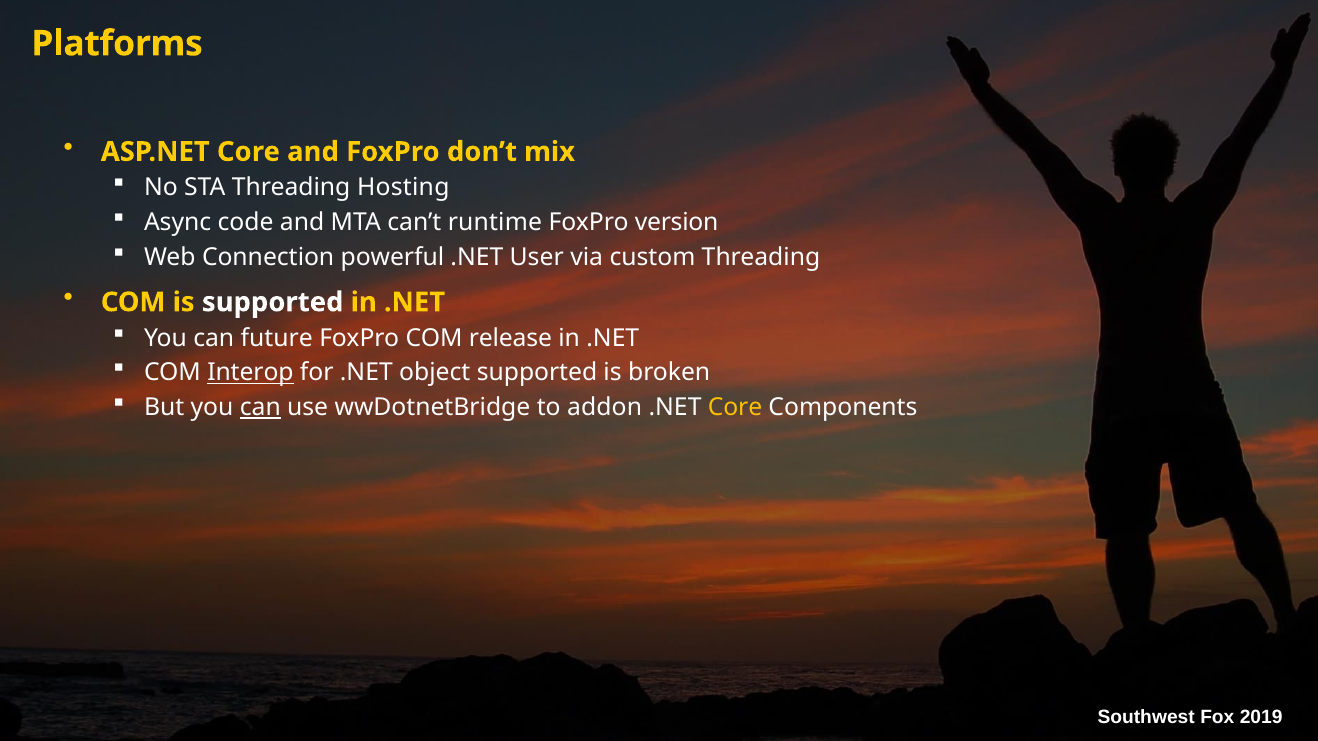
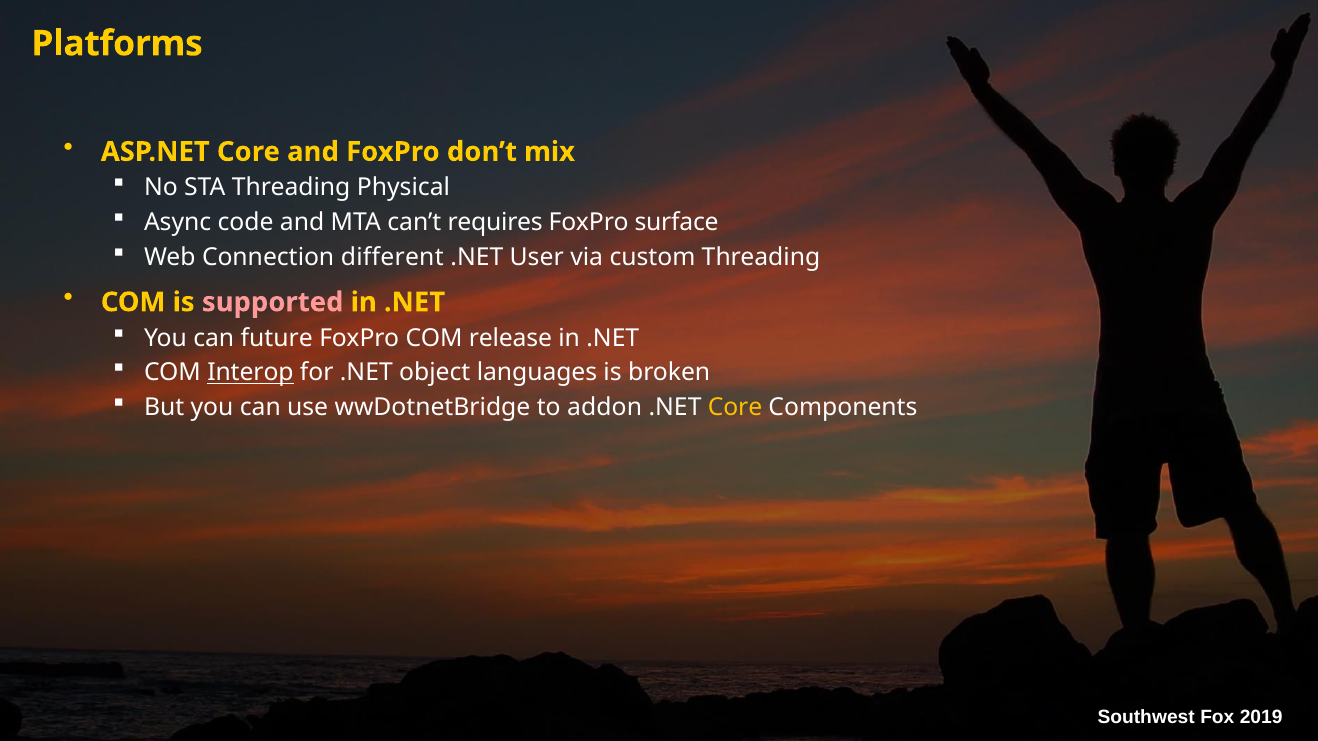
Hosting: Hosting -> Physical (403, 188)
runtime: runtime -> requires (495, 223)
version: version -> surface (677, 223)
powerful: powerful -> different (392, 257)
supported colour: white -> pink (273, 302)
object supported: supported -> languages (537, 373)
can underline: present -> none (260, 408)
